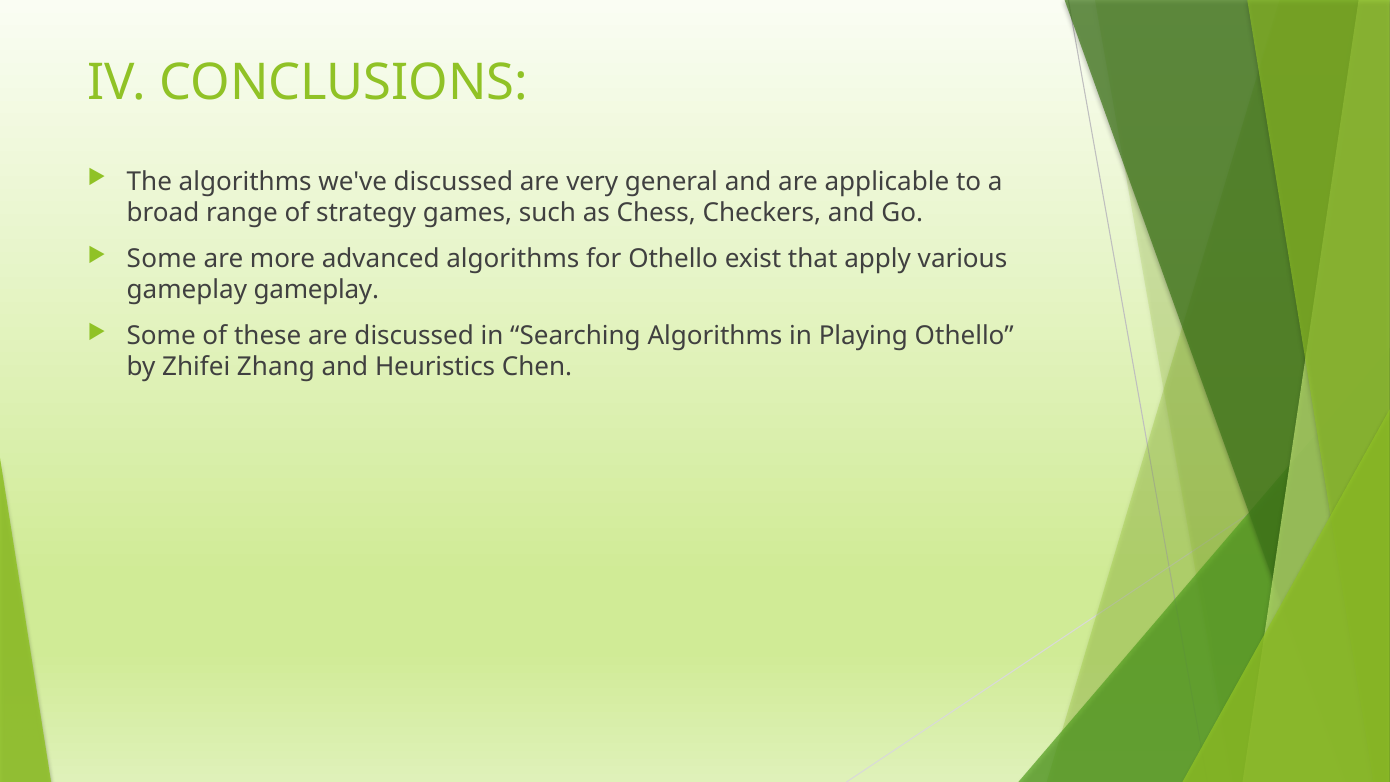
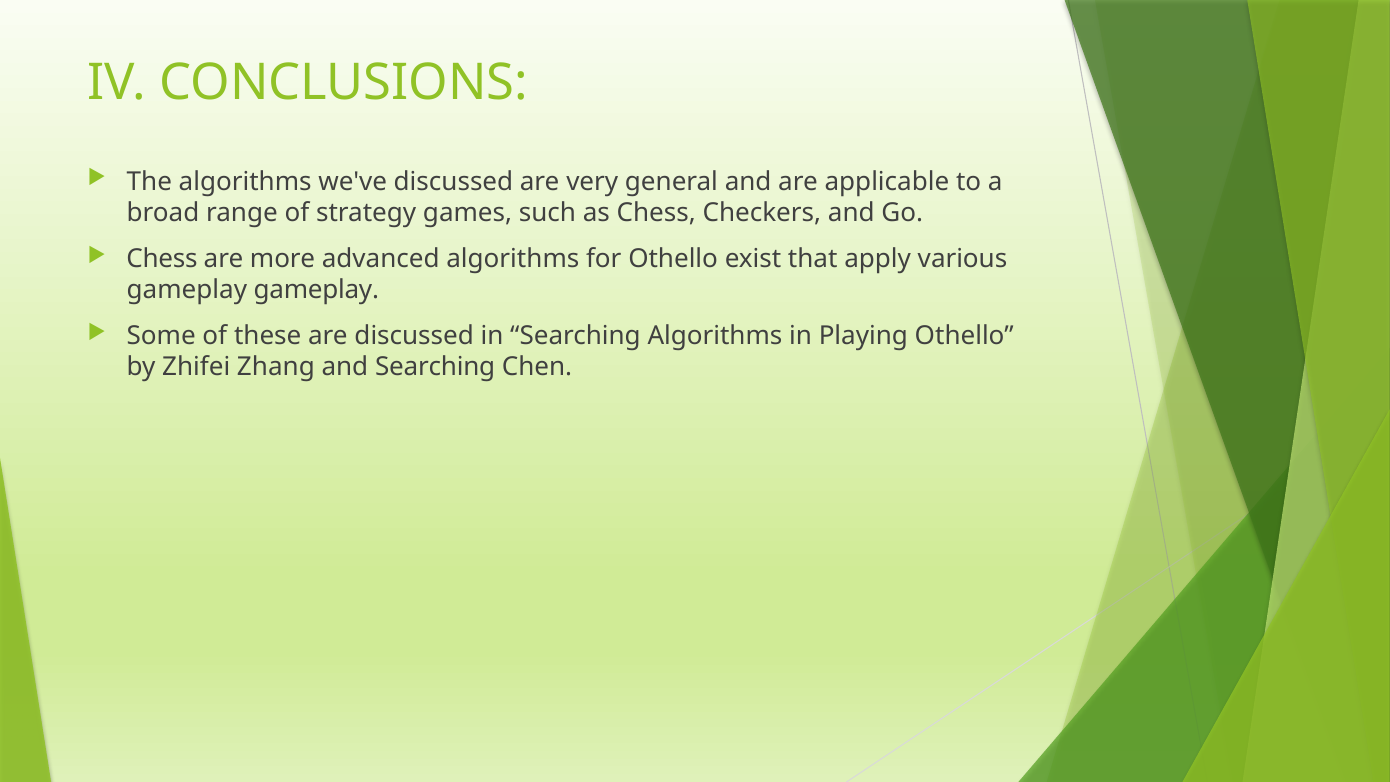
Some: Some -> Chess (162, 259)
and Heuristics: Heuristics -> Searching (435, 367)
